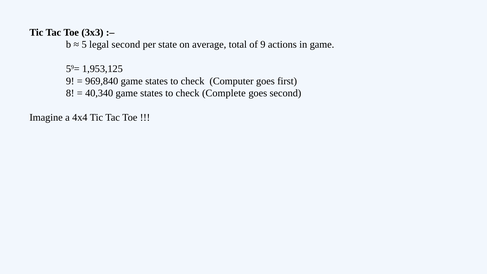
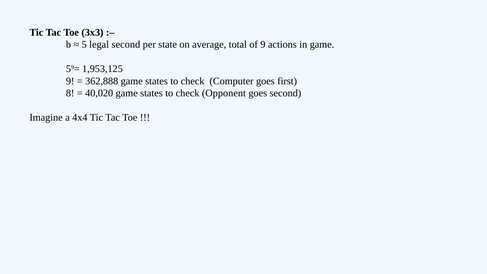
969,840: 969,840 -> 362,888 (102, 81)
40,340: 40,340 -> 40,020 (99, 93)
Complete: Complete -> Opponent (224, 93)
